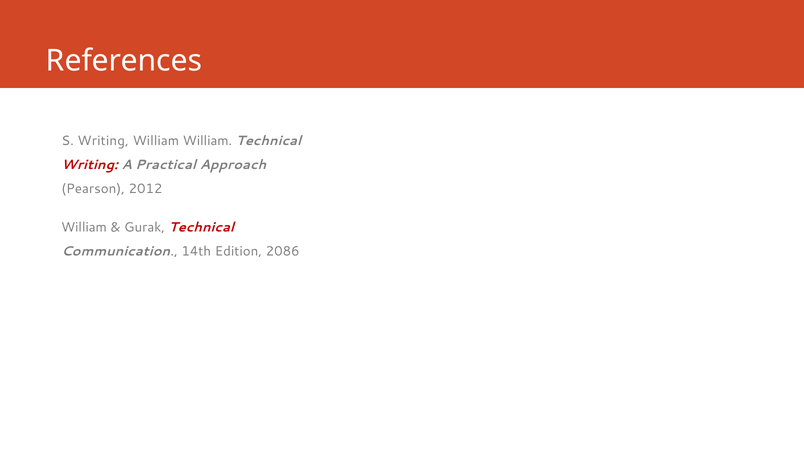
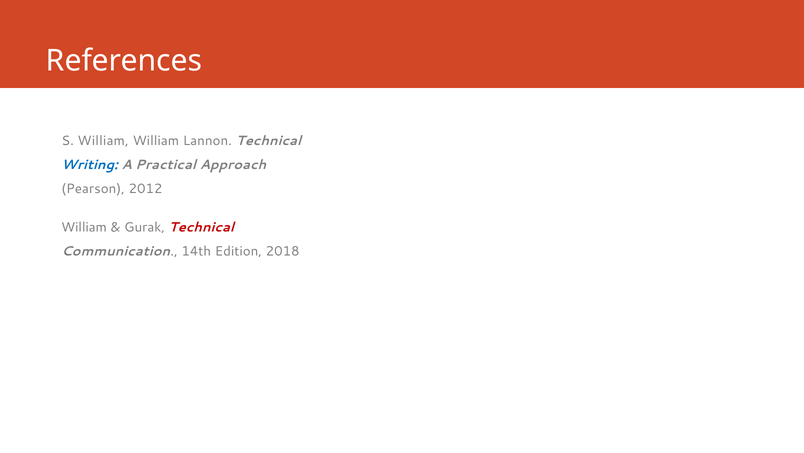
S Writing: Writing -> William (103, 140)
William William: William -> Lannon (207, 140)
Writing colour: red -> blue (90, 164)
2086: 2086 -> 2018 (283, 251)
